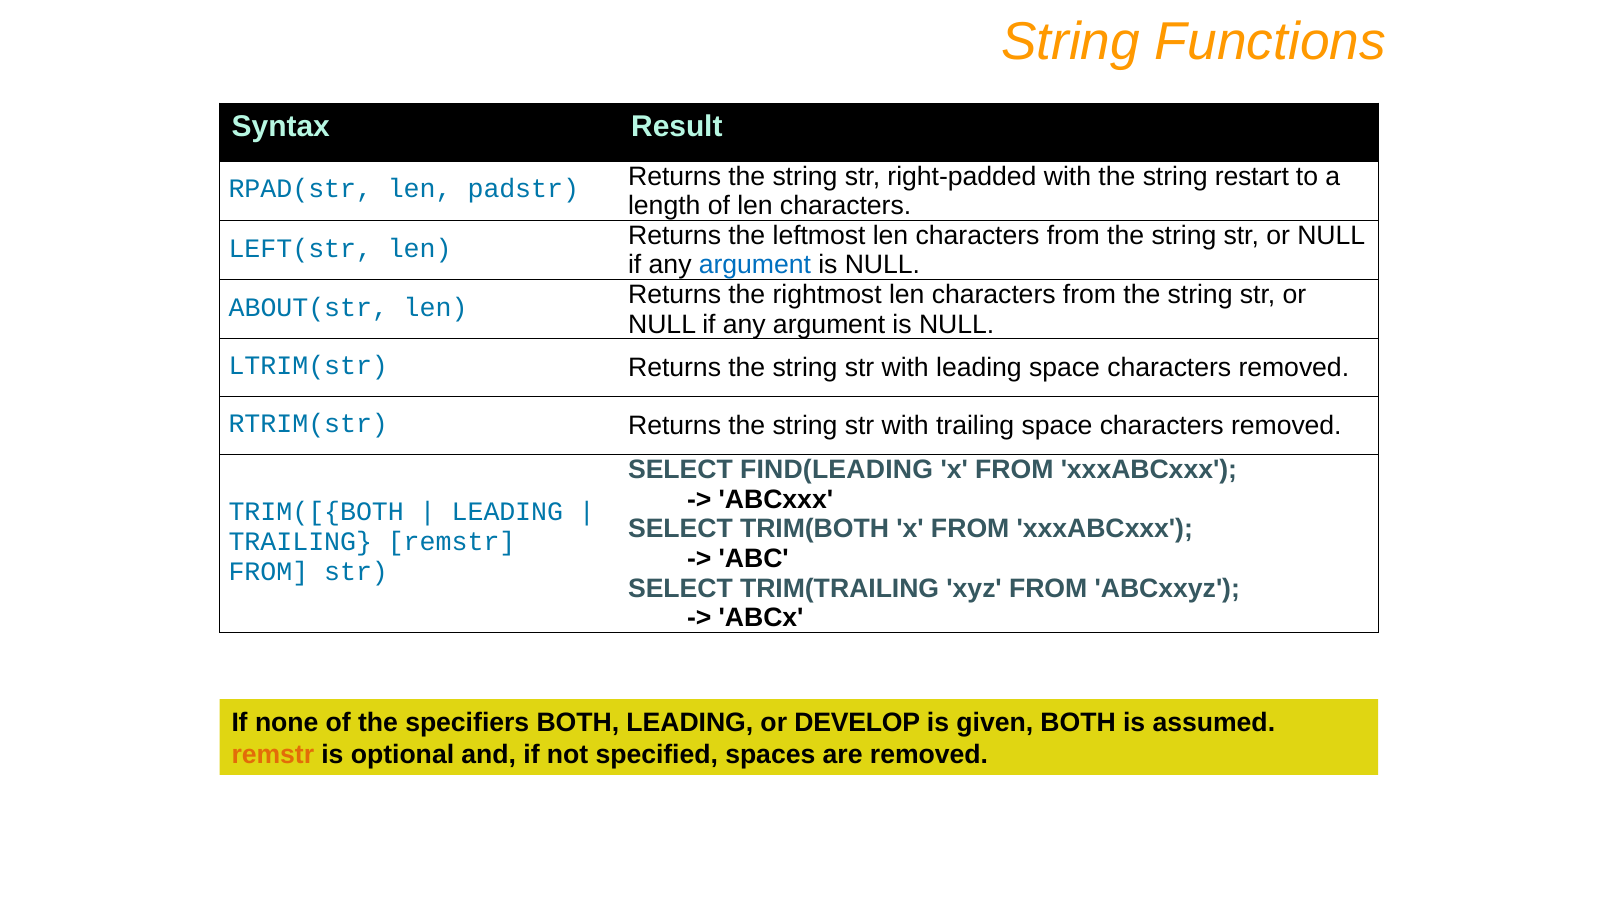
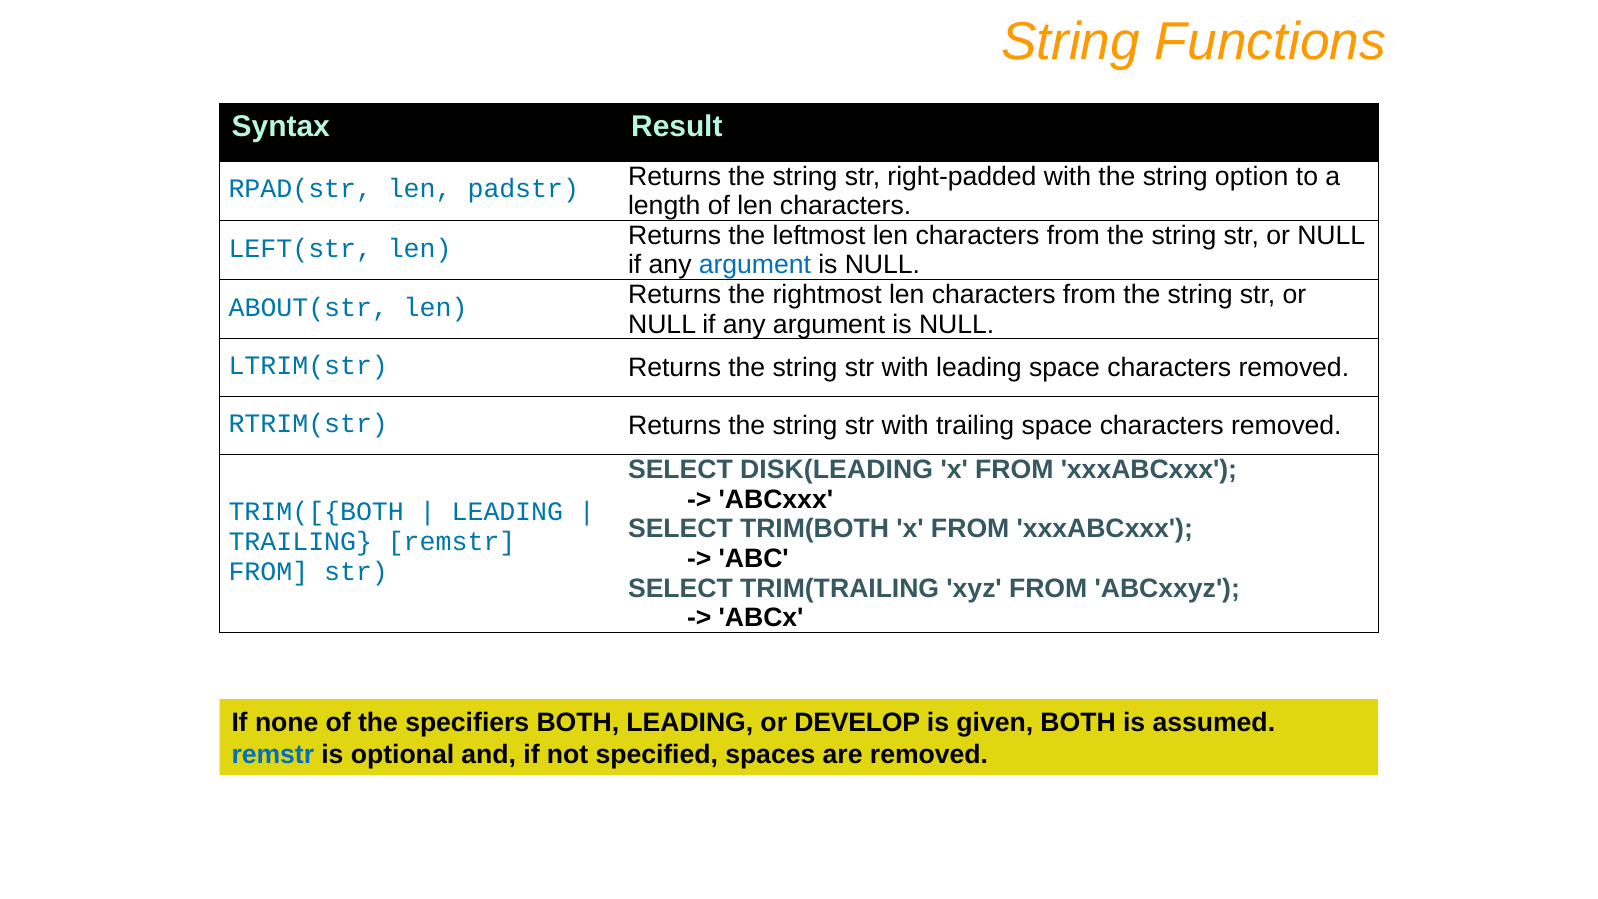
restart: restart -> option (1252, 176)
FIND(LEADING: FIND(LEADING -> DISK(LEADING (837, 470)
remstr colour: orange -> blue (273, 755)
